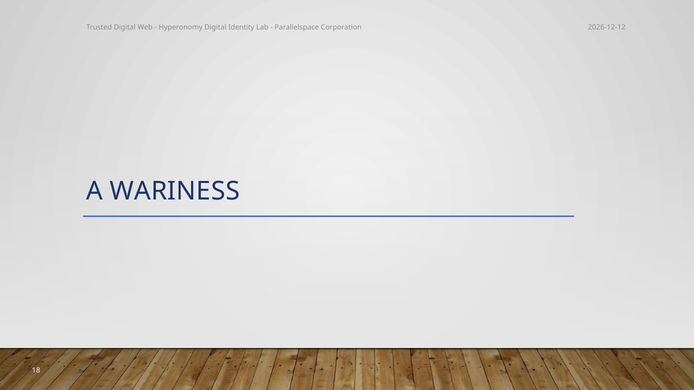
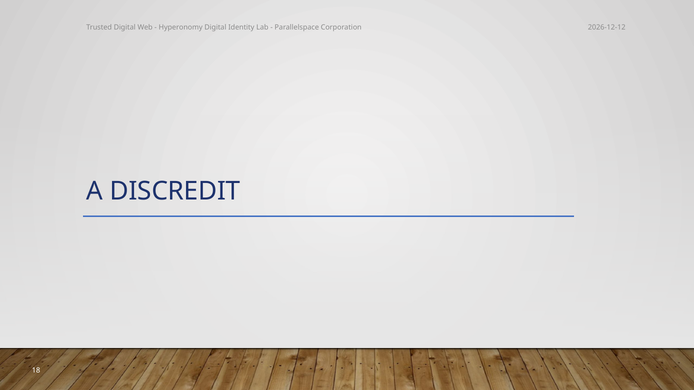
WARINESS: WARINESS -> DISCREDIT (175, 191)
